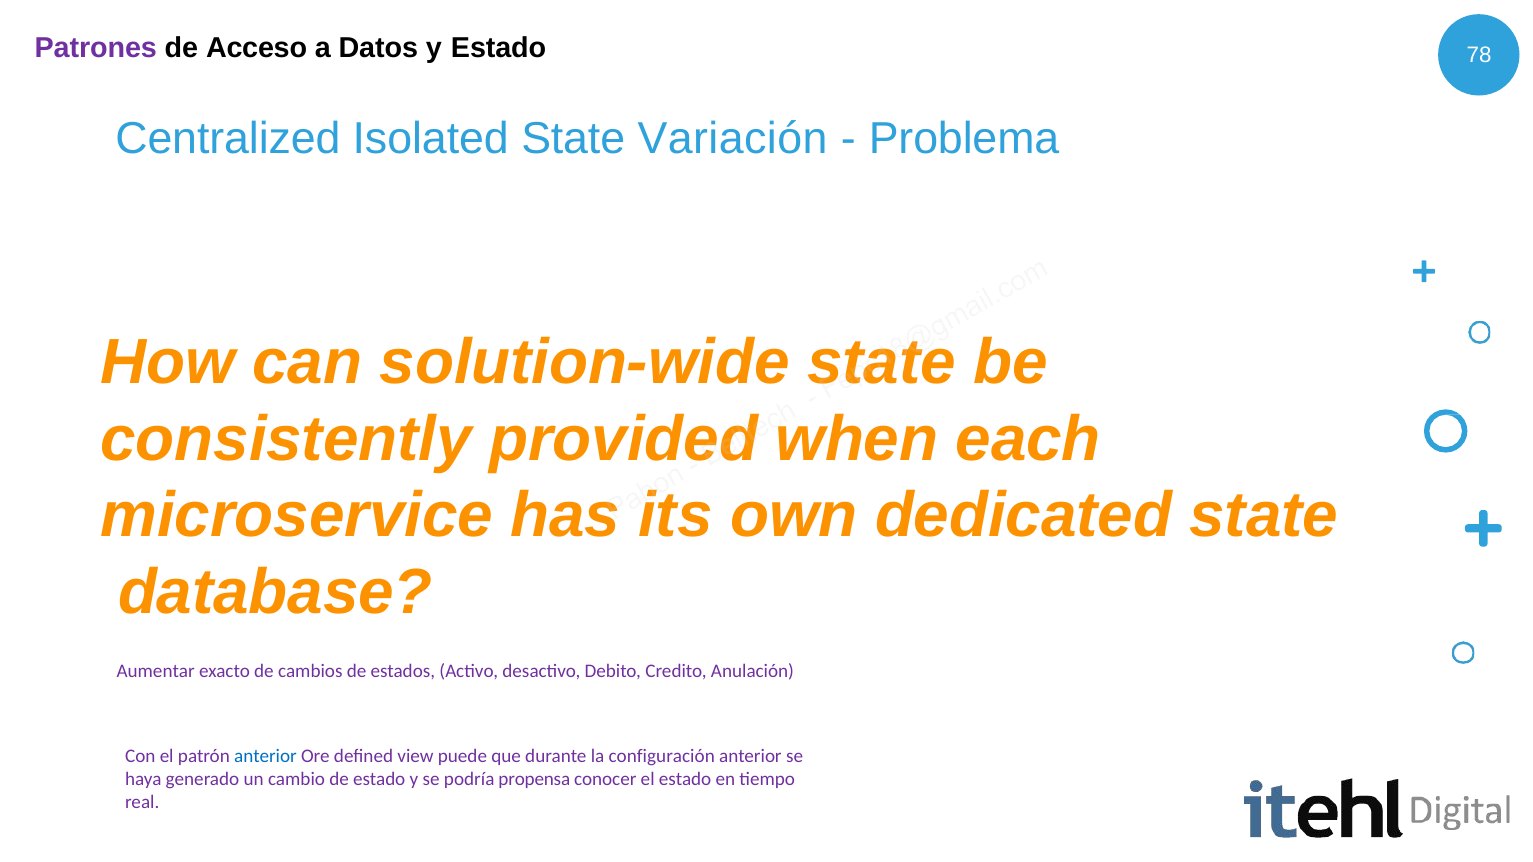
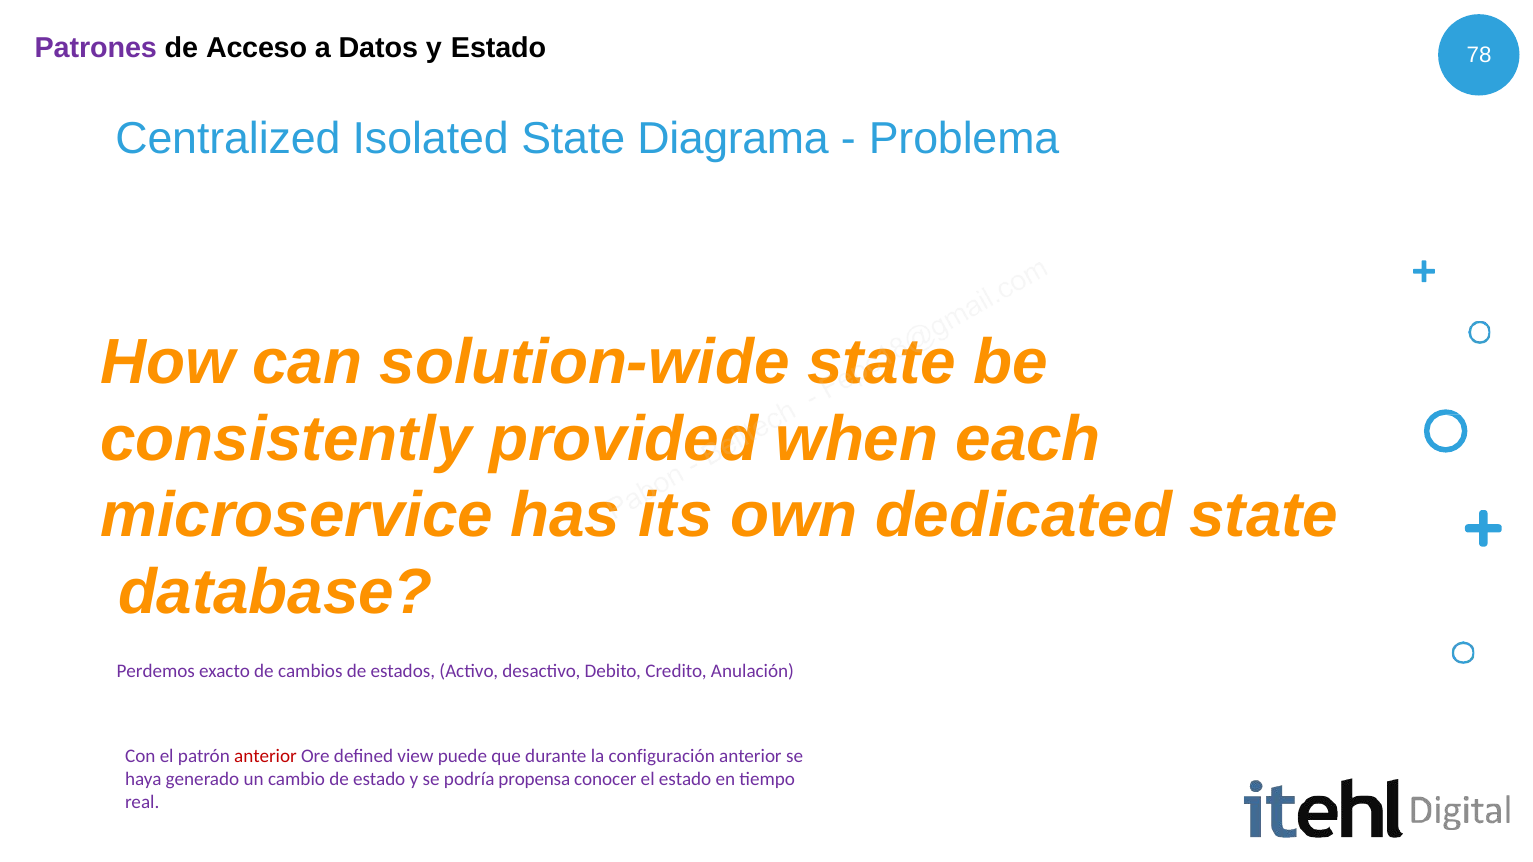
Variación: Variación -> Diagrama (733, 139)
Aumentar: Aumentar -> Perdemos (156, 671)
anterior colour: blue -> red (265, 756)
